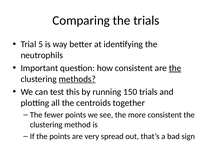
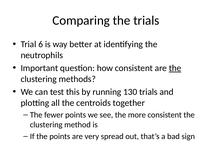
5: 5 -> 6 (41, 44)
methods underline: present -> none (77, 79)
150: 150 -> 130 (130, 92)
